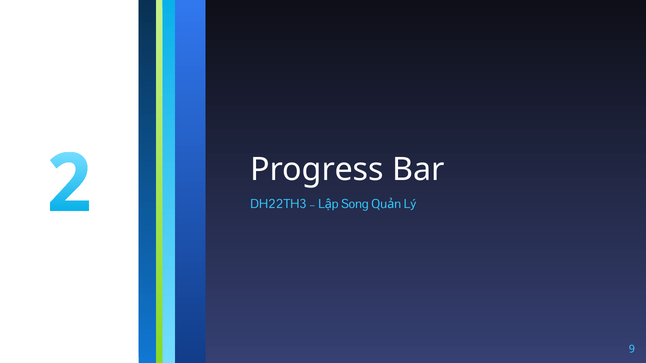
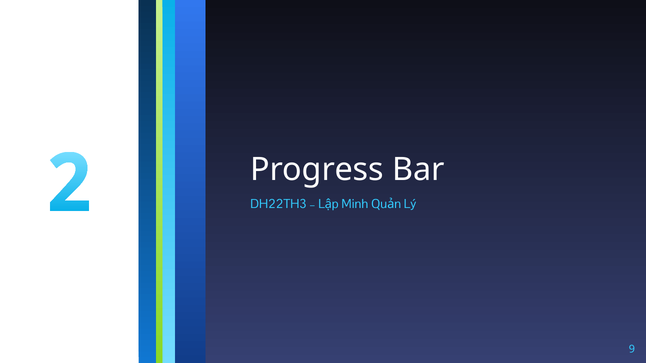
Song: Song -> Minh (355, 204)
